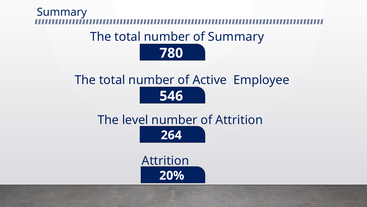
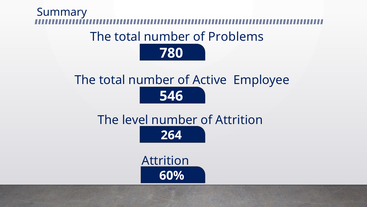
Summary: Summary -> Problems (236, 37)
20%: 20% -> 60% (172, 175)
